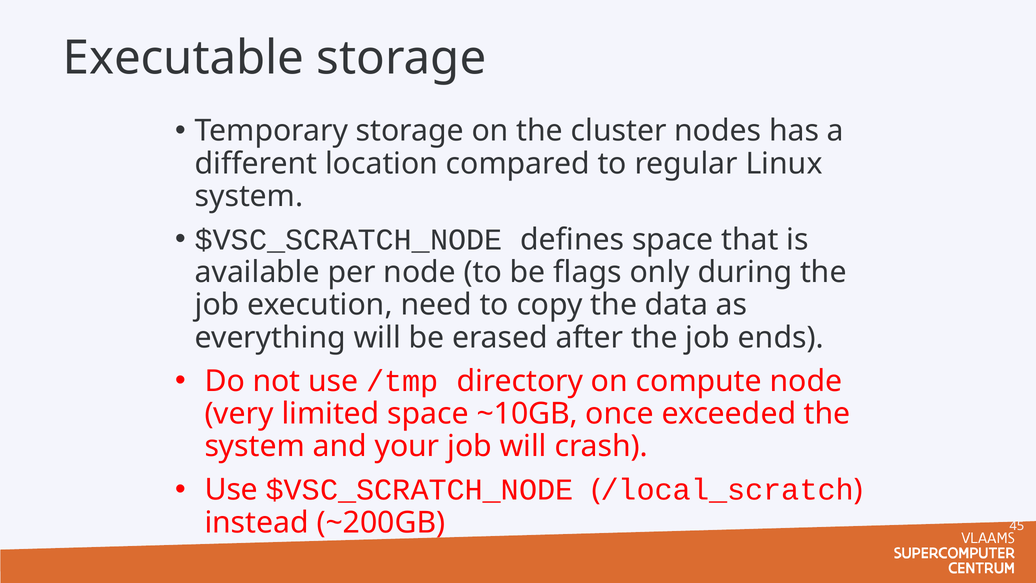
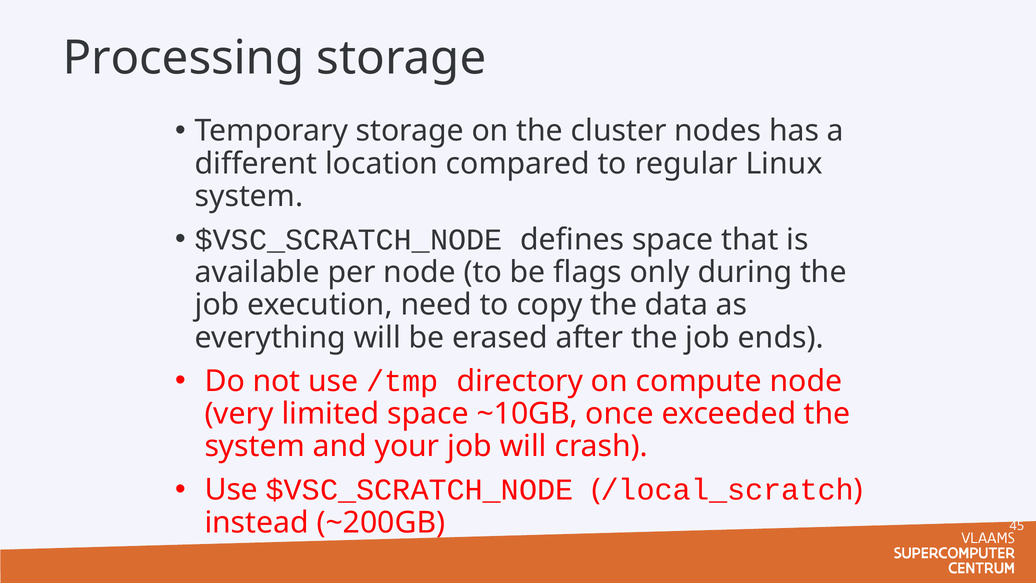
Executable: Executable -> Processing (184, 58)
